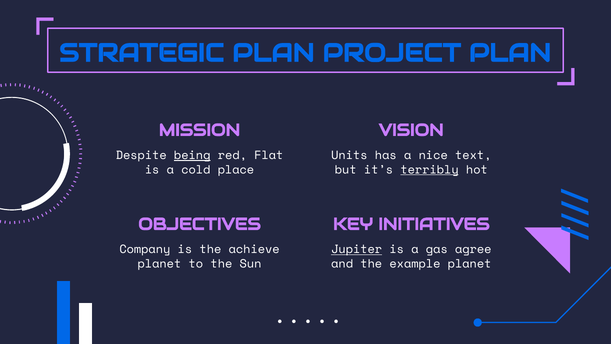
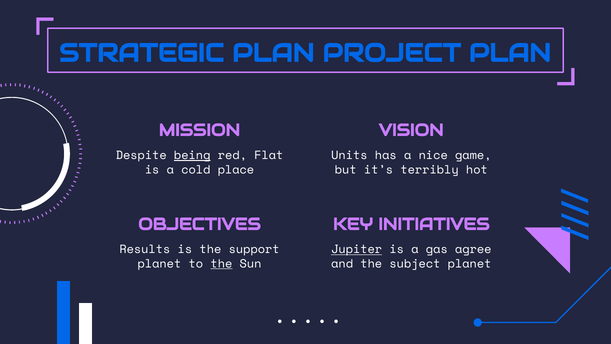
text: text -> game (473, 155)
terribly underline: present -> none (430, 170)
Company: Company -> Results (145, 249)
achieve: achieve -> support (254, 249)
the underline: none -> present (221, 264)
example: example -> subject (415, 264)
